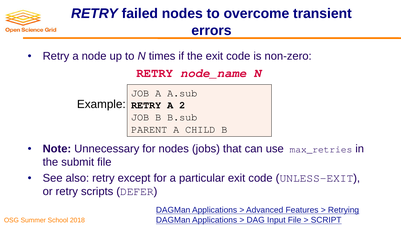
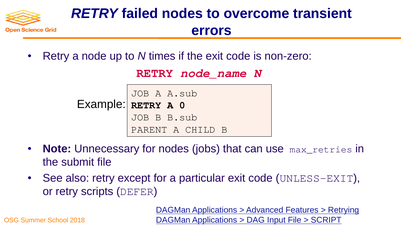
2: 2 -> 0 (182, 105)
